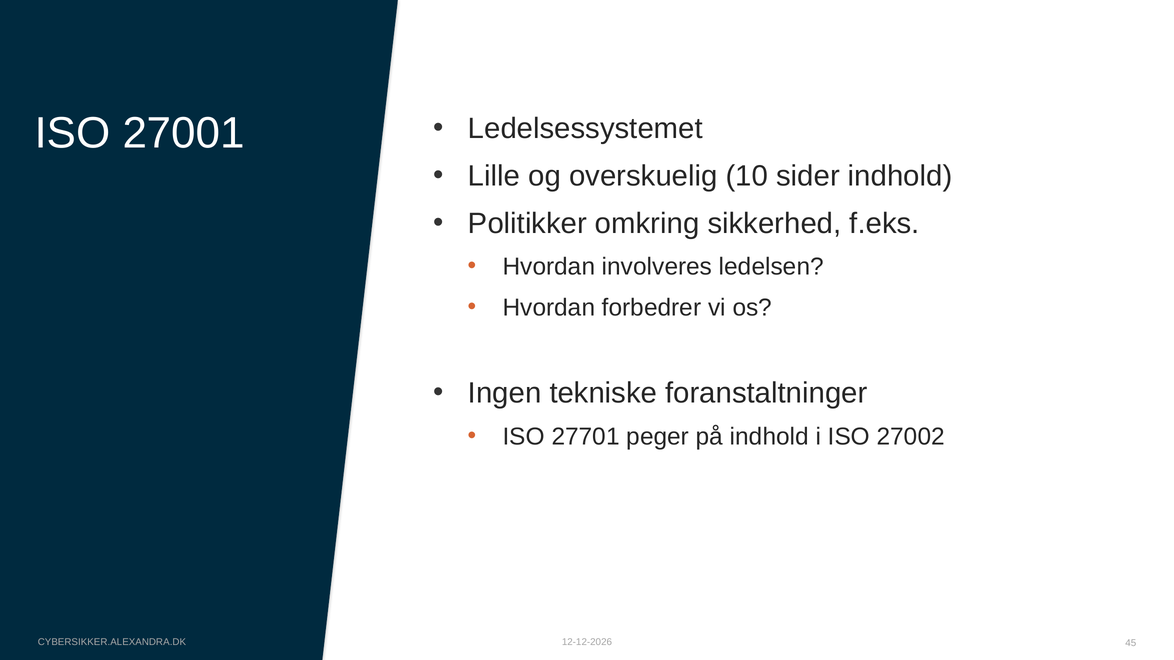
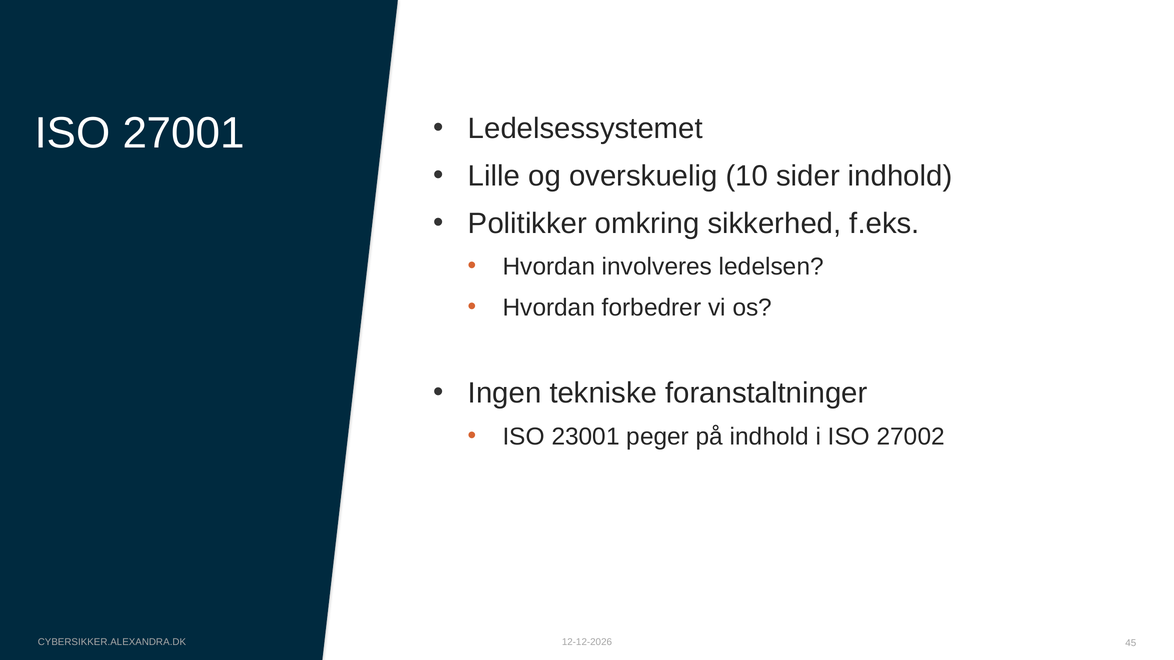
27701: 27701 -> 23001 (586, 437)
